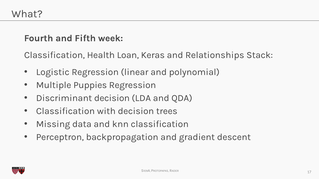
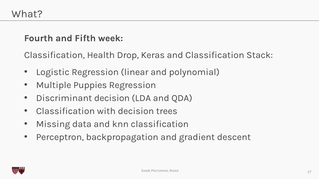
Loan: Loan -> Drop (128, 55)
and Relationships: Relationships -> Classification (215, 55)
